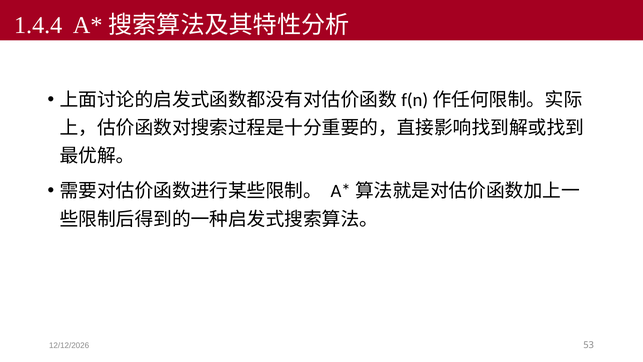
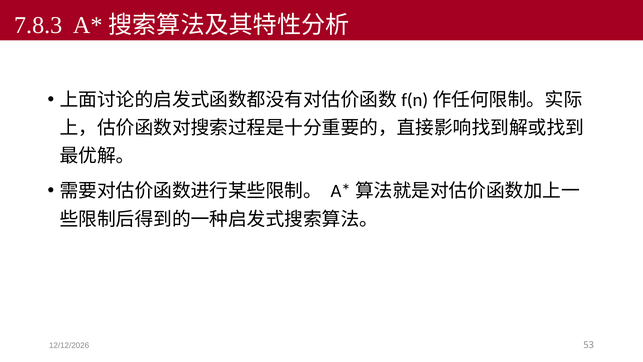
1.4.4: 1.4.4 -> 7.8.3 (38, 25)
